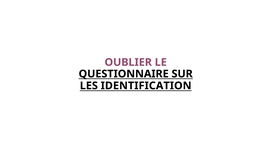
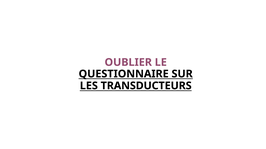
IDENTIFICATION: IDENTIFICATION -> TRANSDUCTEURS (146, 86)
